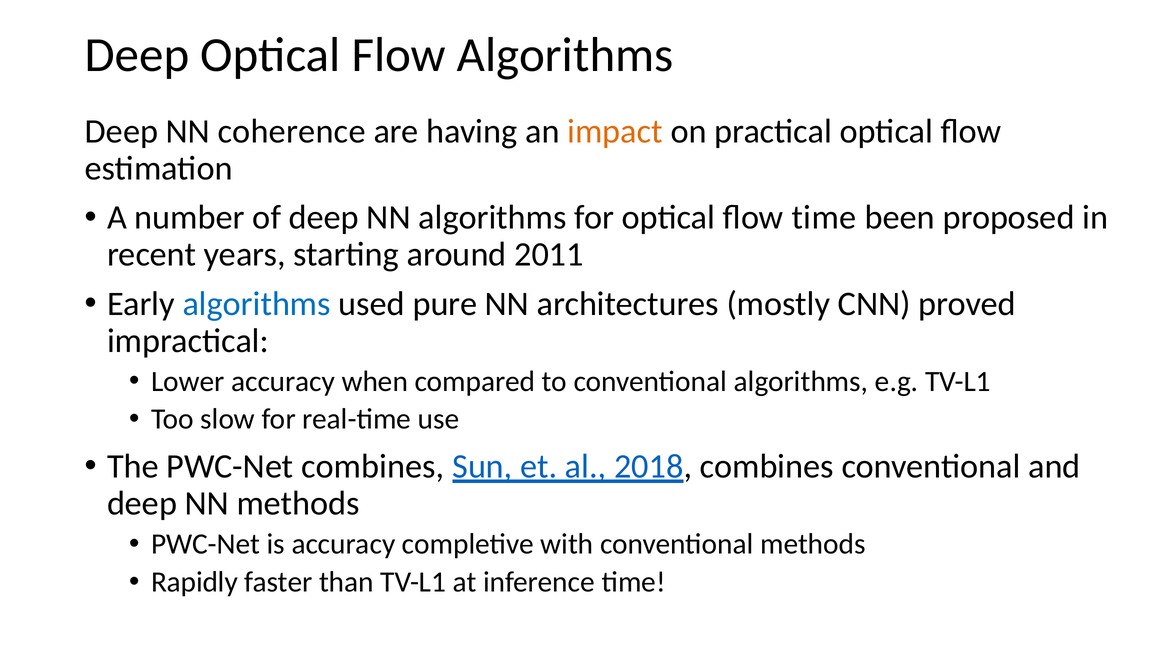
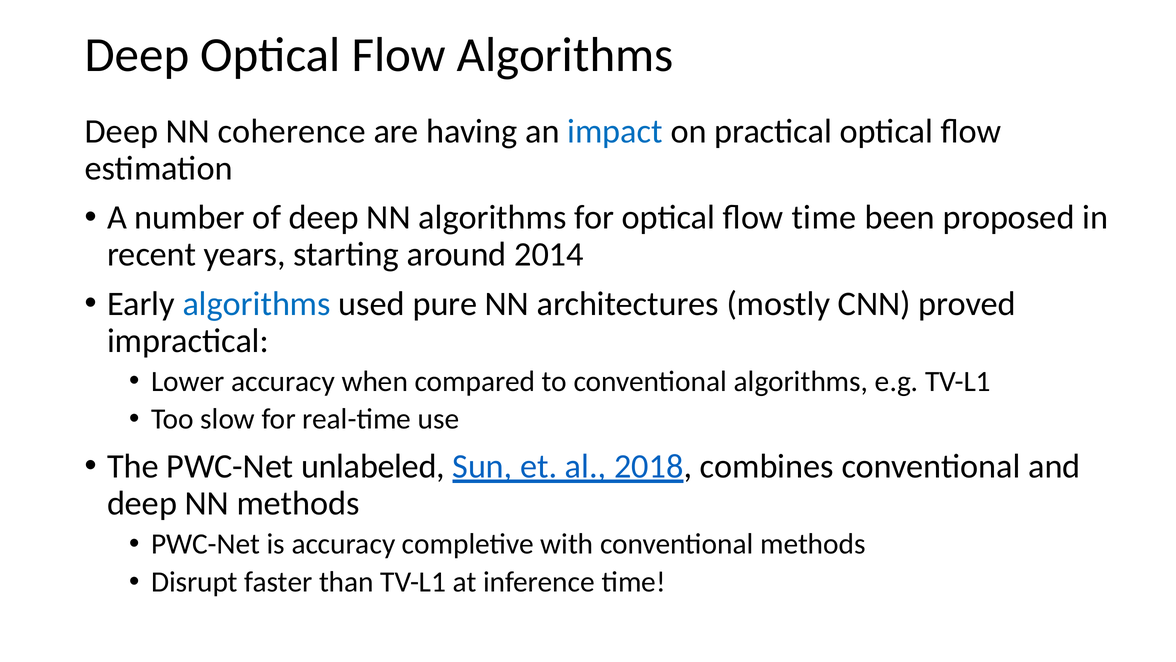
impact colour: orange -> blue (615, 131)
2011: 2011 -> 2014 (549, 254)
PWC-Net combines: combines -> unlabeled (373, 466)
Rapidly: Rapidly -> Disrupt (194, 582)
